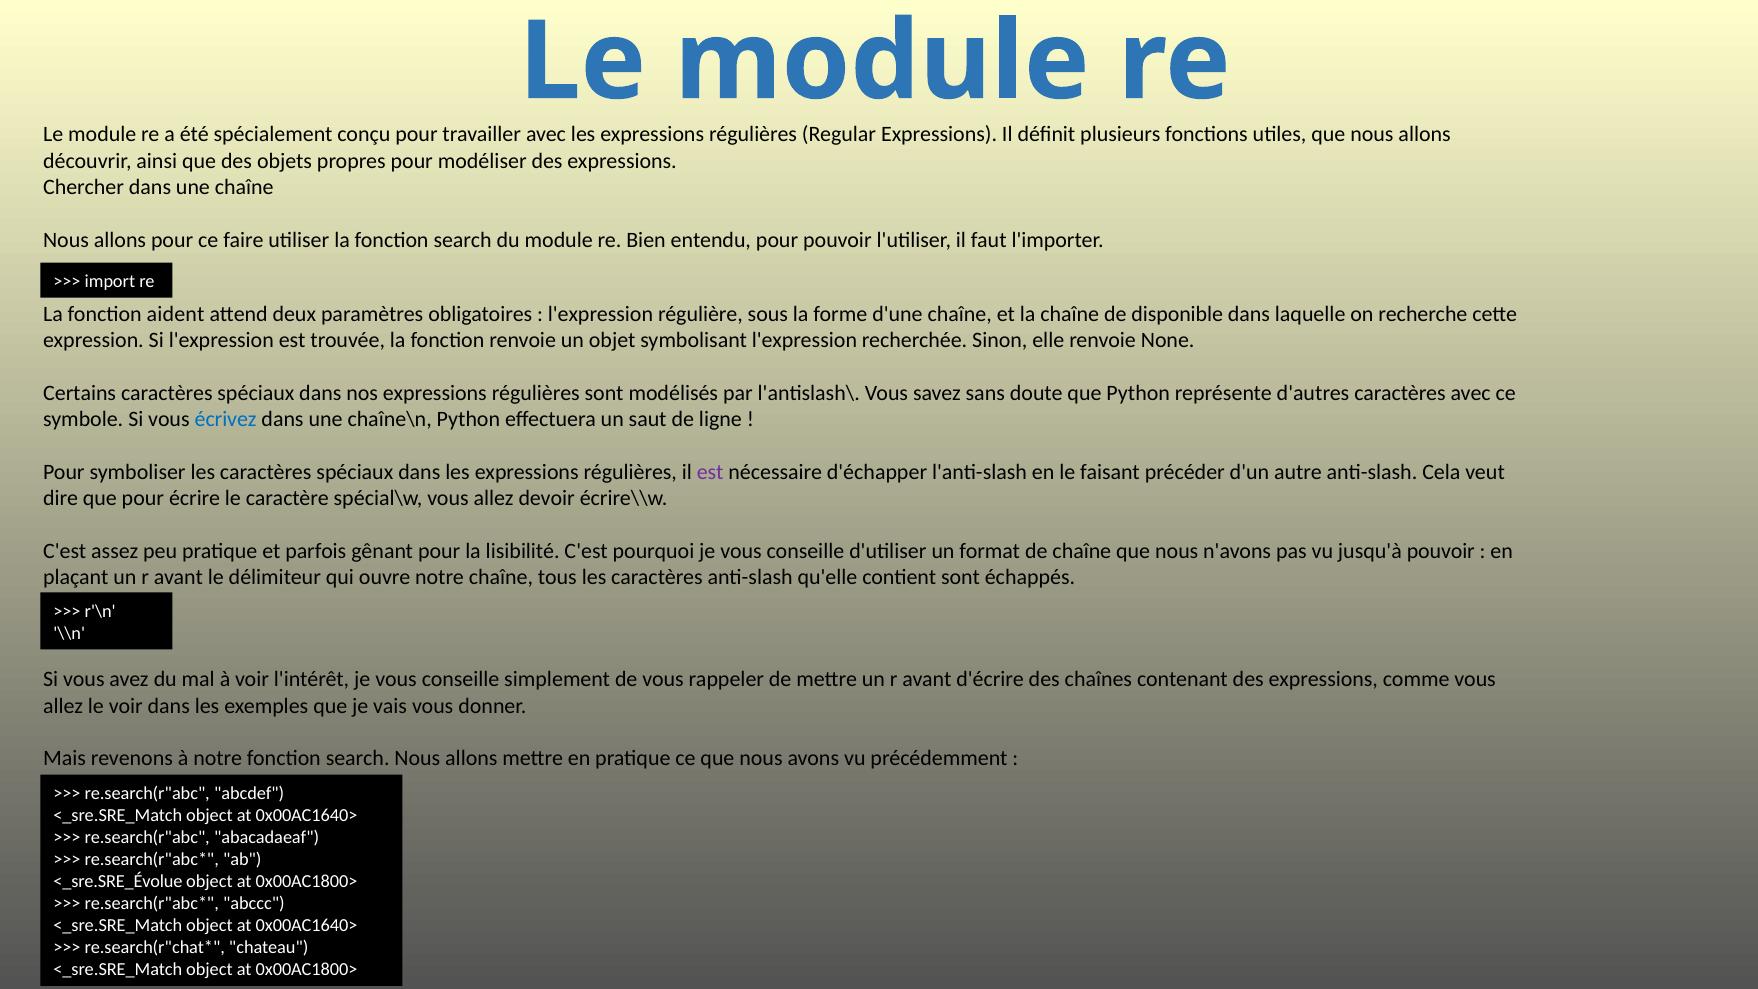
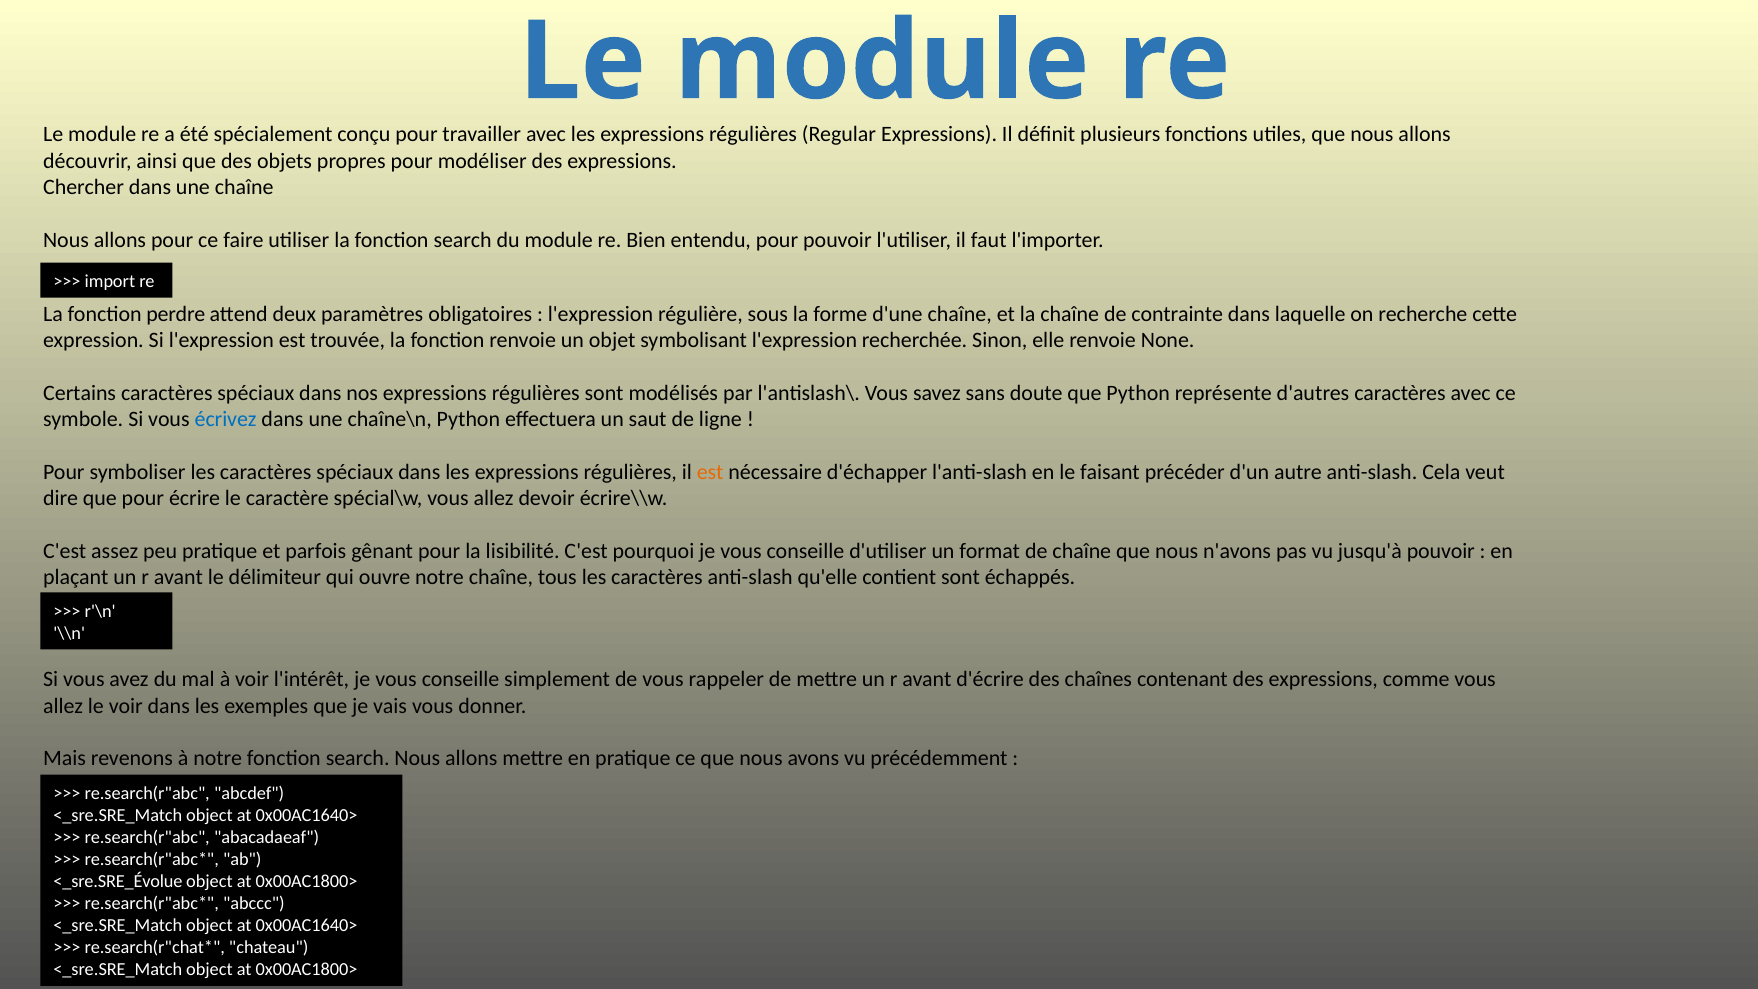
aident: aident -> perdre (176, 314)
disponible: disponible -> contrainte (1177, 314)
est colour: purple -> orange (710, 472)
